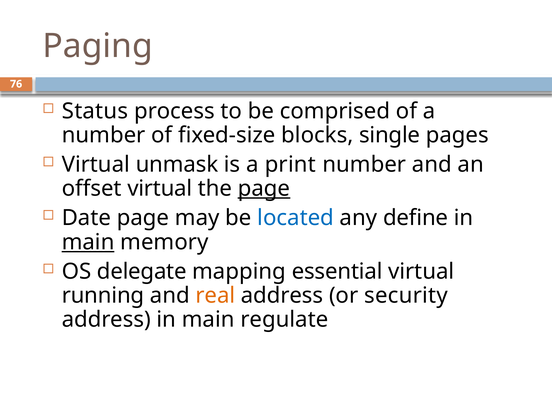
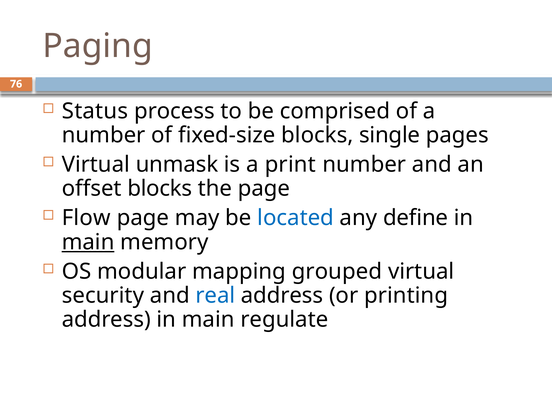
offset virtual: virtual -> blocks (160, 189)
page underline: present -> none (264, 189)
Date: Date -> Flow (86, 218)
delegate: delegate -> modular (142, 271)
essential: essential -> grouped (337, 271)
running: running -> security (103, 295)
real colour: orange -> blue (215, 295)
security: security -> printing (406, 295)
